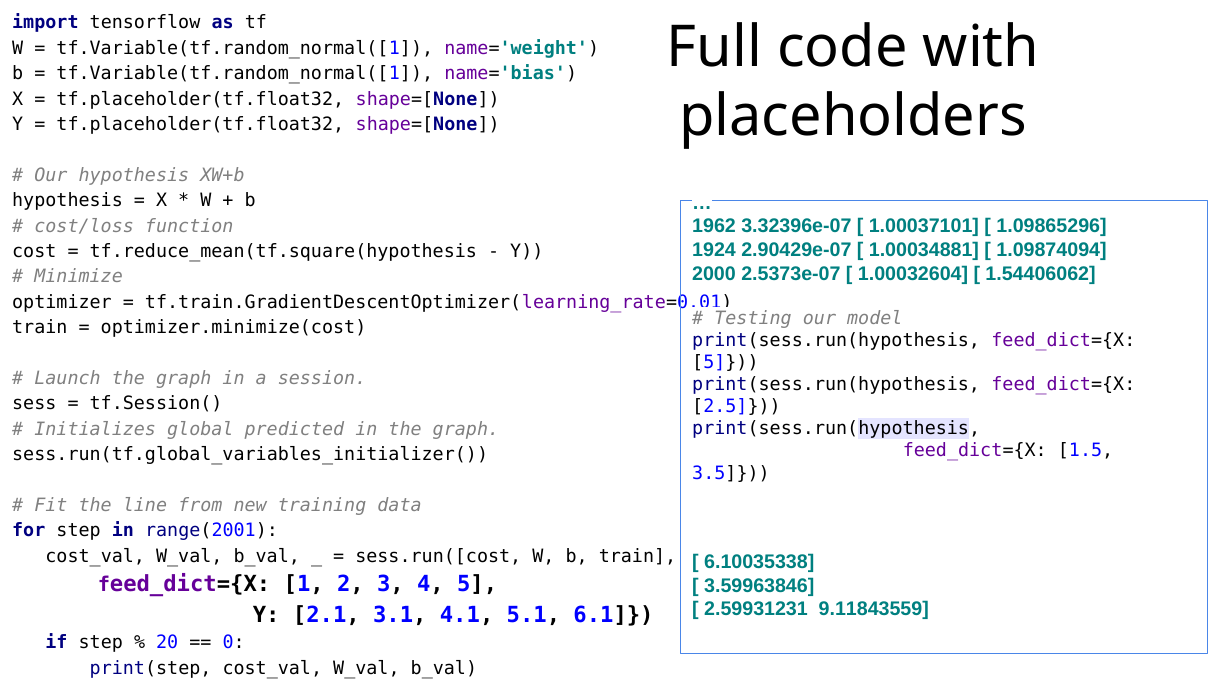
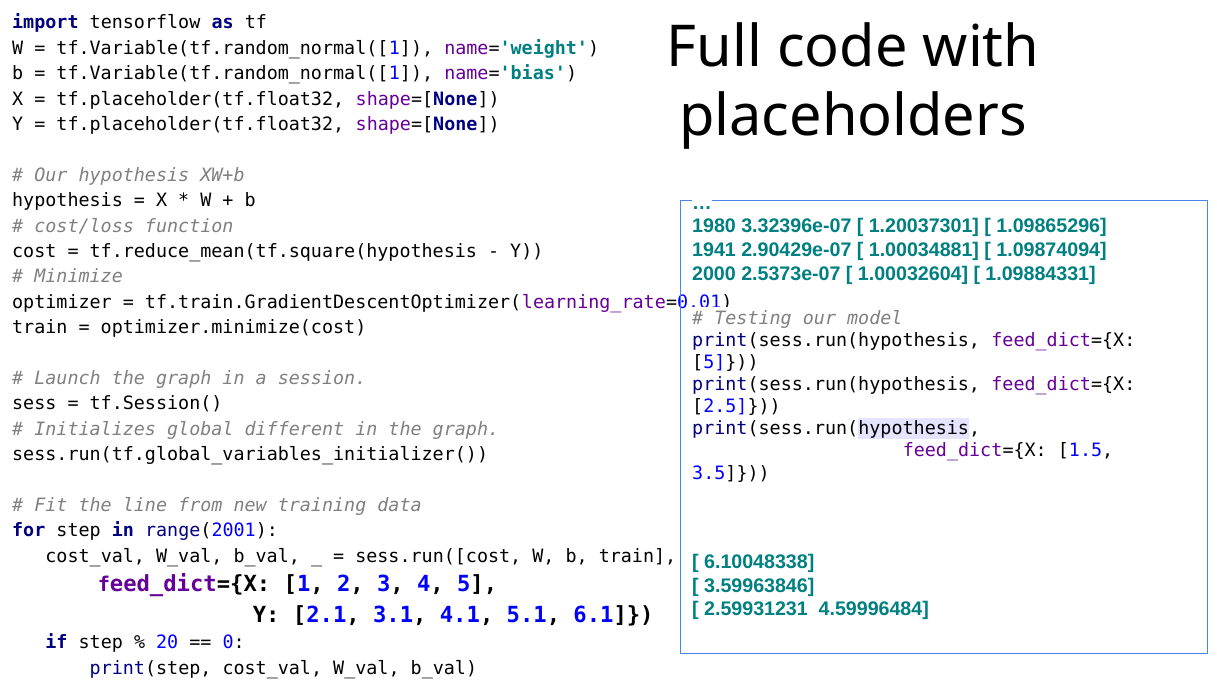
1962: 1962 -> 1980 (714, 226)
1.00037101: 1.00037101 -> 1.20037301 (924, 226)
1924: 1924 -> 1941 (714, 250)
1.54406062: 1.54406062 -> 1.09884331 (1041, 273)
predicted: predicted -> different (294, 429)
6.10035338: 6.10035338 -> 6.10048338 (759, 562)
9.11843559: 9.11843559 -> 4.59996484 (874, 609)
